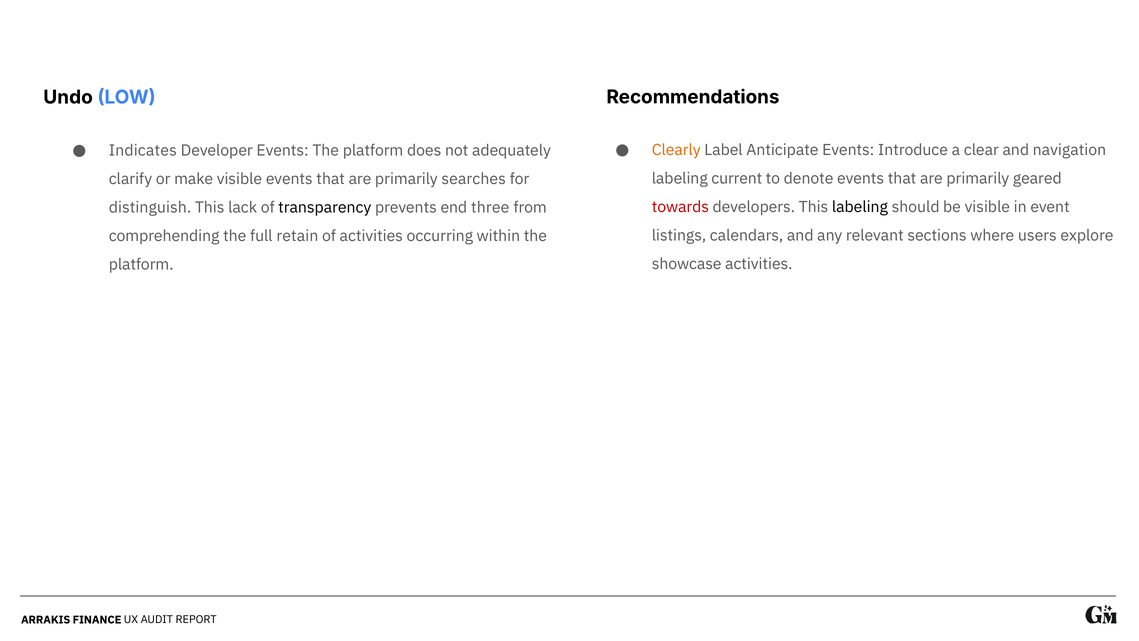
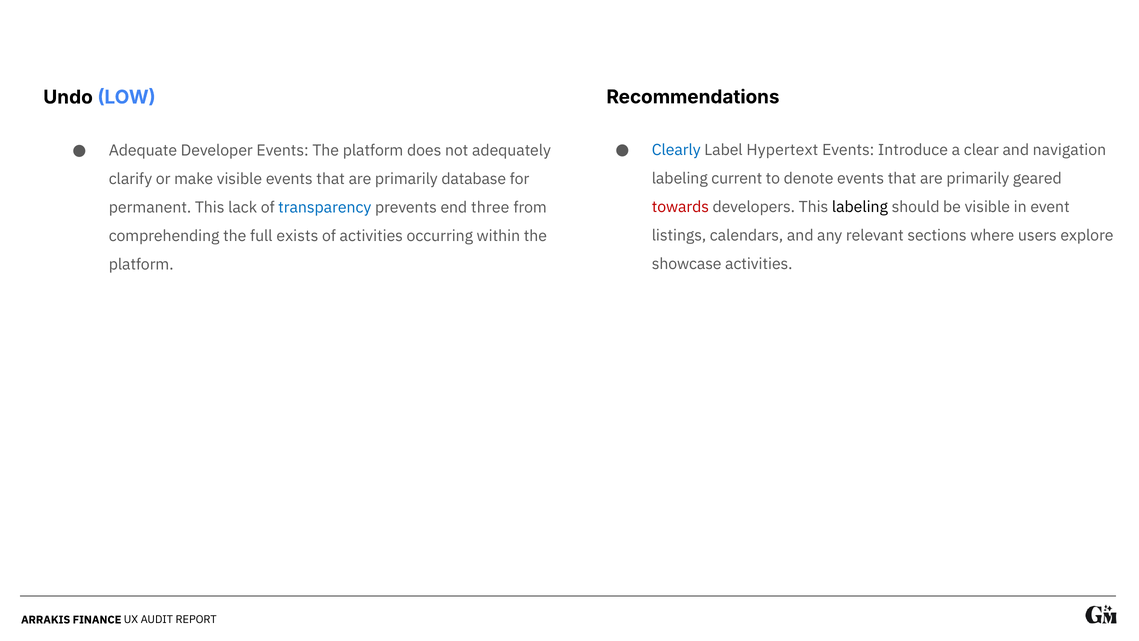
Clearly colour: orange -> blue (676, 150)
Anticipate: Anticipate -> Hypertext (782, 150)
Indicates: Indicates -> Adequate (143, 150)
searches: searches -> database (474, 179)
distinguish: distinguish -> permanent (150, 207)
transparency colour: black -> blue (325, 207)
retain: retain -> exists (297, 236)
